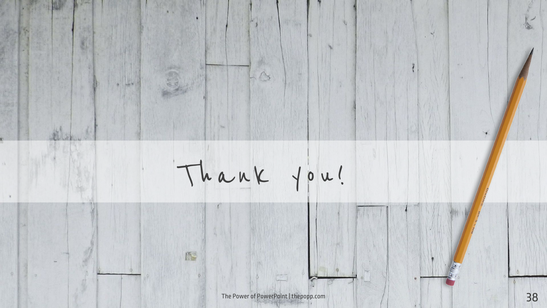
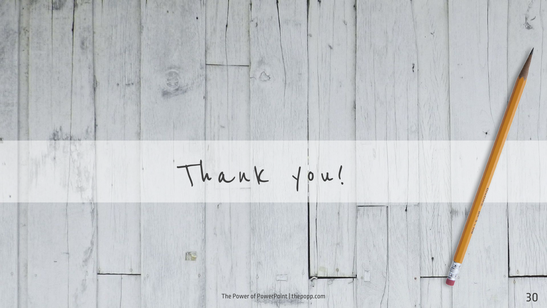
38: 38 -> 30 (532, 297)
